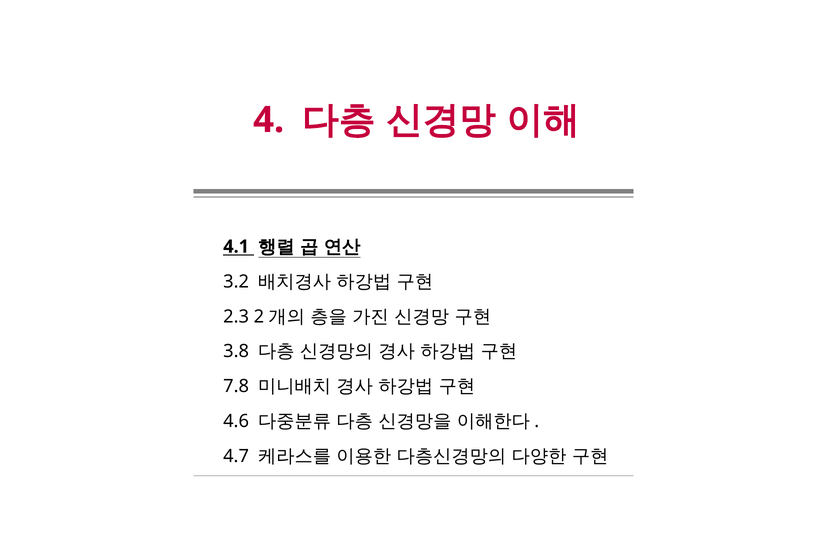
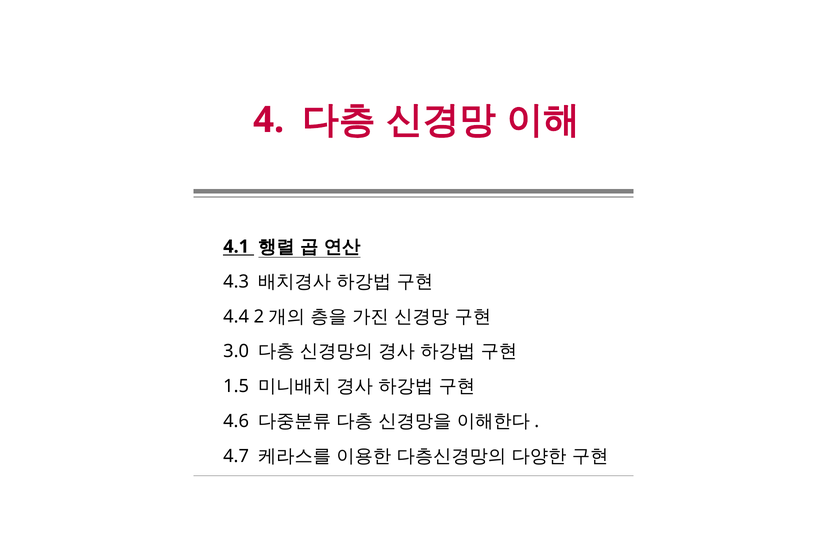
3.2: 3.2 -> 4.3 (236, 281)
2.3: 2.3 -> 4.4 (236, 316)
3.8: 3.8 -> 3.0 (236, 351)
7.8: 7.8 -> 1.5 (236, 386)
